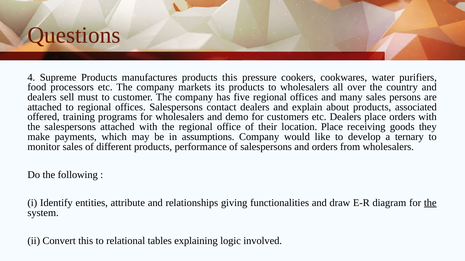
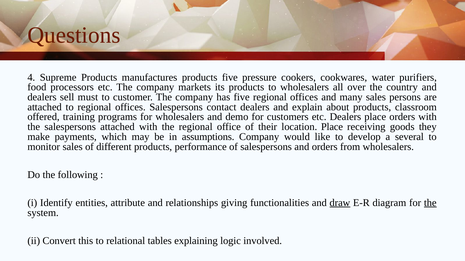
products this: this -> five (230, 77)
associated: associated -> classroom (416, 107)
ternary: ternary -> several (409, 137)
draw underline: none -> present (340, 203)
